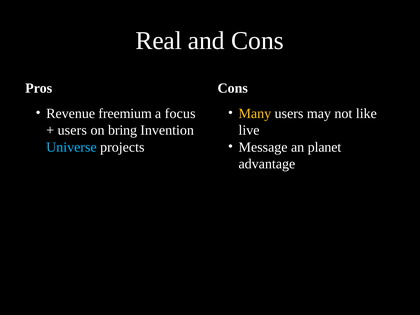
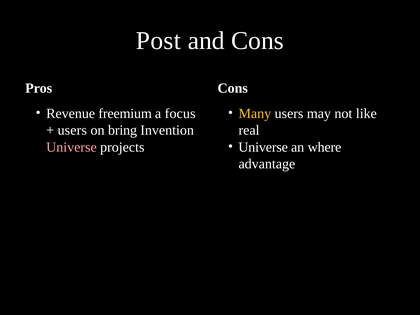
Real: Real -> Post (158, 41)
live: live -> real (249, 130)
Message: Message -> Universe (263, 147)
planet: planet -> where (324, 147)
Universe colour: light blue -> pink (71, 147)
